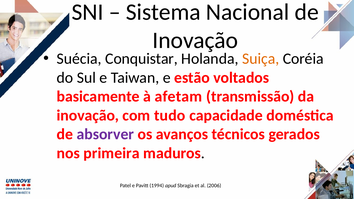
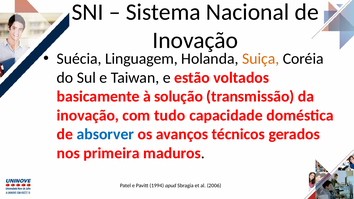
Conquistar: Conquistar -> Linguagem (141, 59)
afetam: afetam -> solução (179, 97)
absorver colour: purple -> blue (105, 134)
